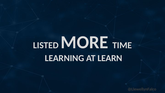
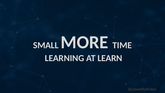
LISTED: LISTED -> SMALL (46, 45)
